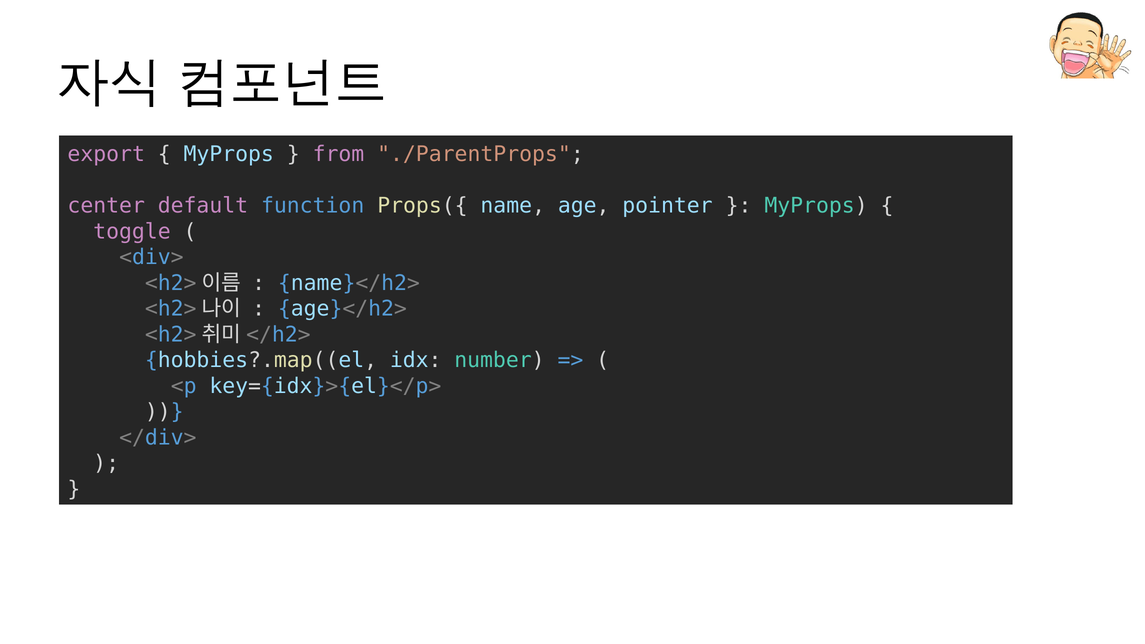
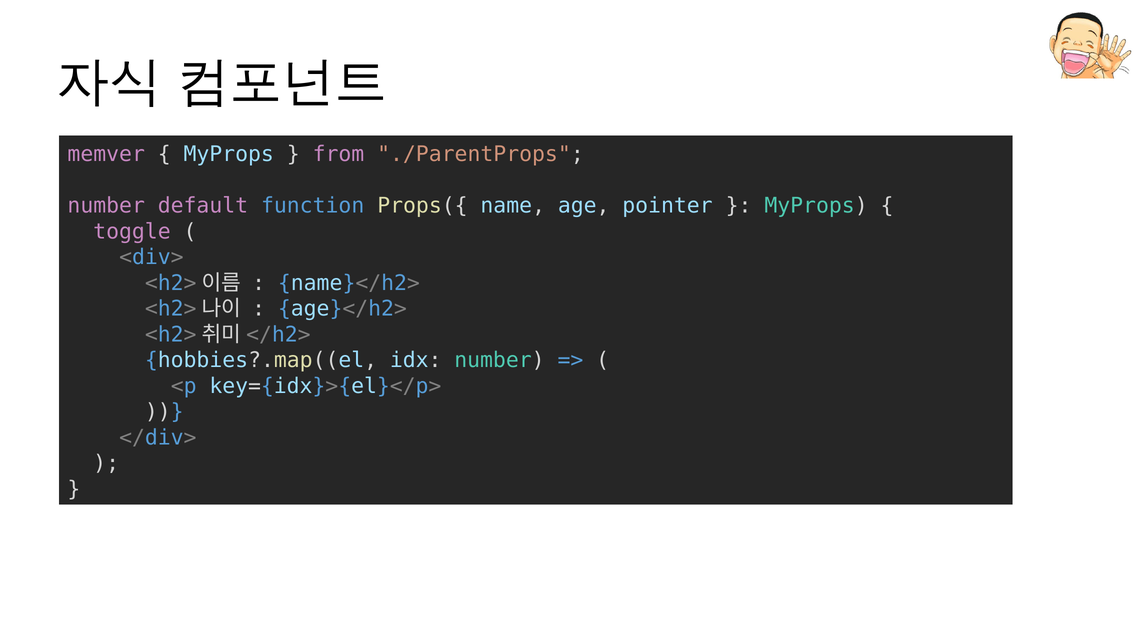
export: export -> memver (106, 154)
center: center -> number (106, 206)
